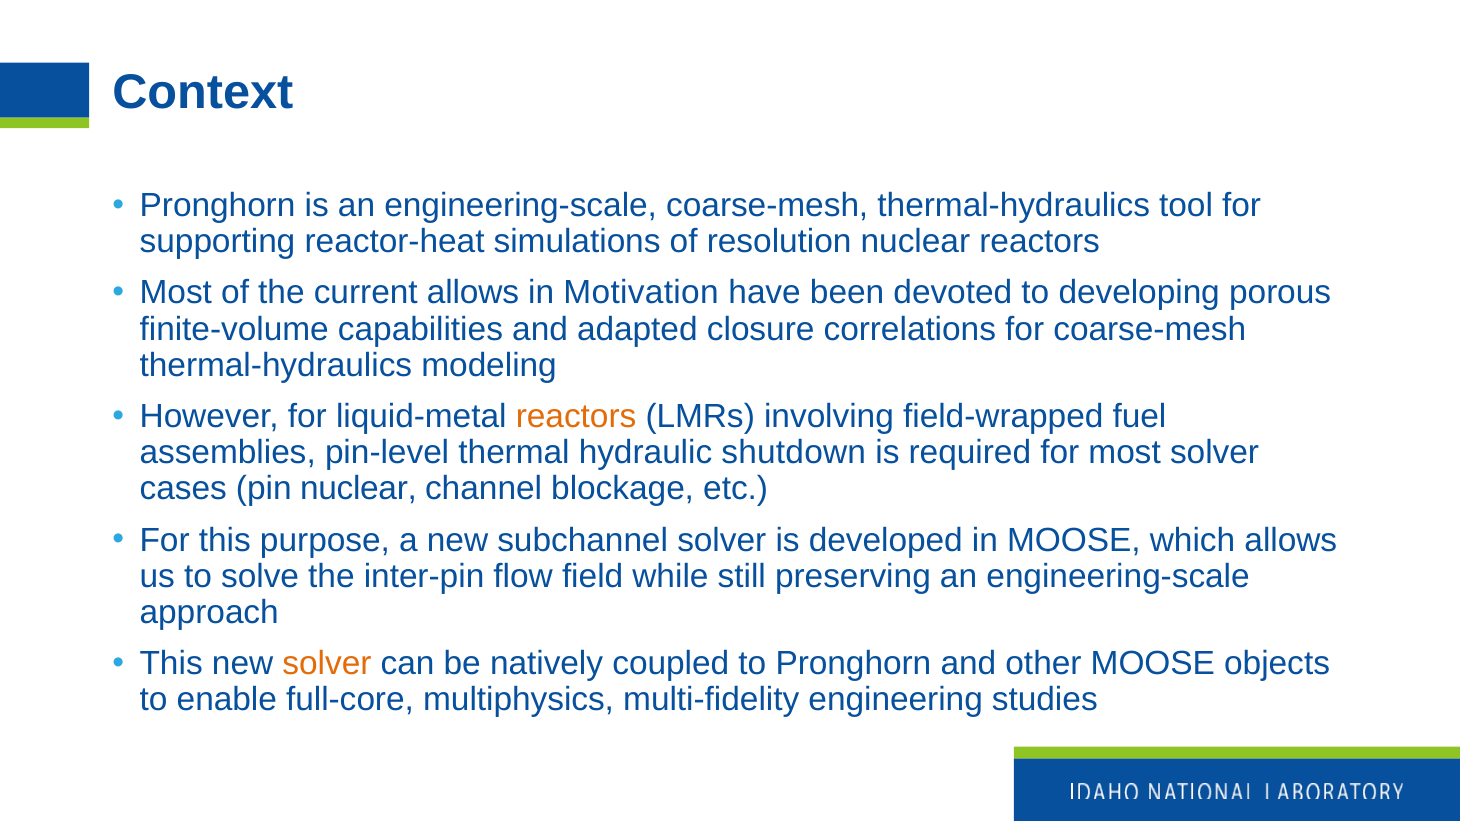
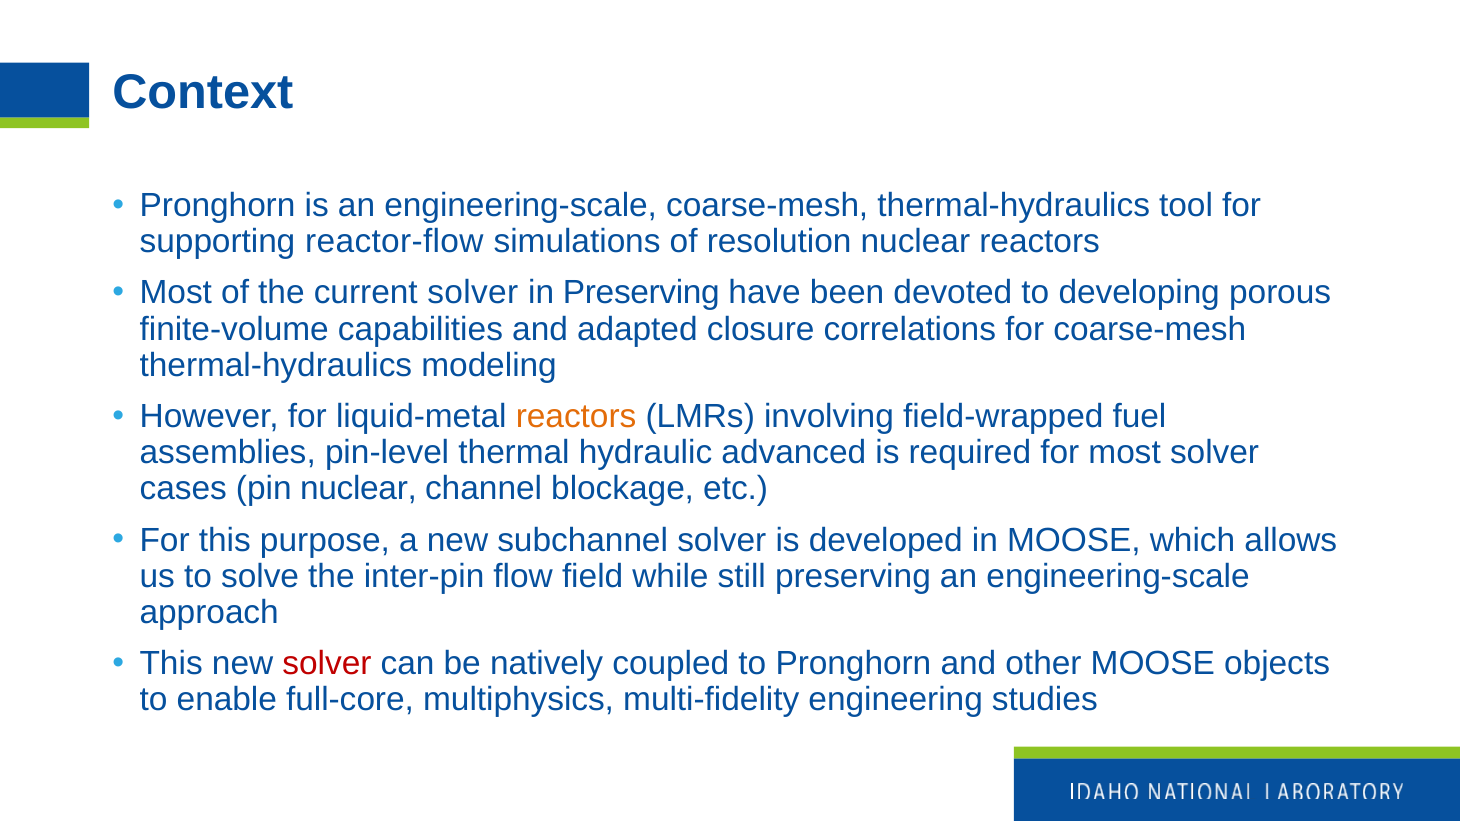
reactor-heat: reactor-heat -> reactor-flow (394, 242)
current allows: allows -> solver (473, 293)
in Motivation: Motivation -> Preserving (641, 293)
shutdown: shutdown -> advanced (794, 453)
solver colour: orange -> red (327, 664)
